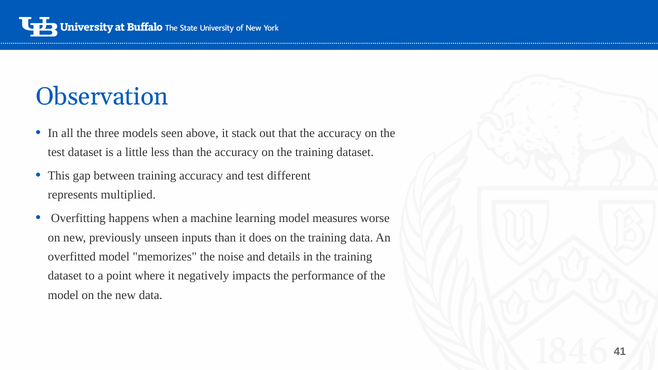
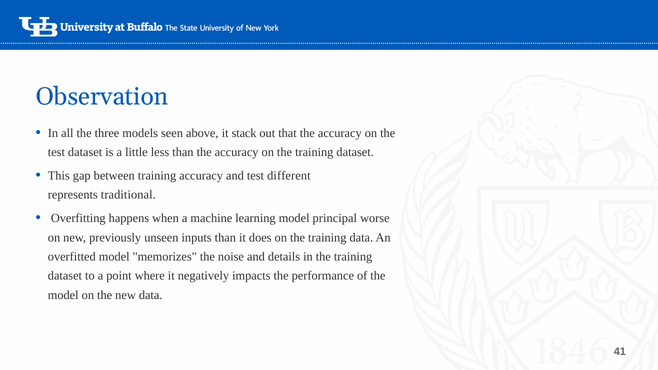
multiplied: multiplied -> traditional (128, 195)
measures: measures -> principal (335, 218)
